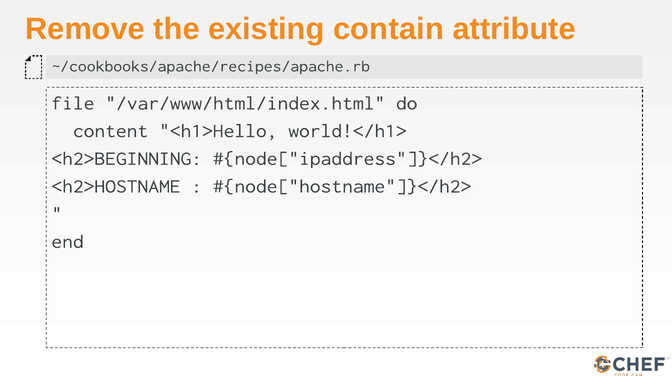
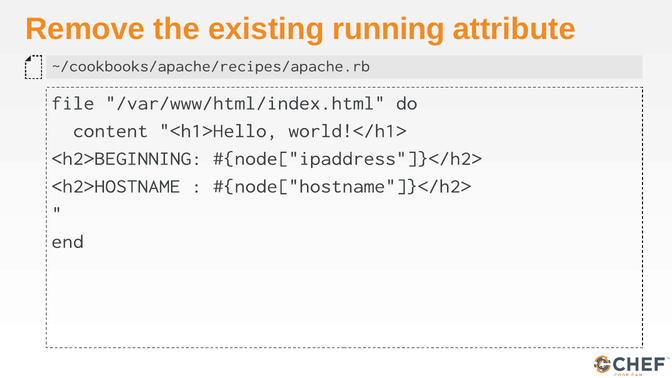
contain: contain -> running (389, 29)
